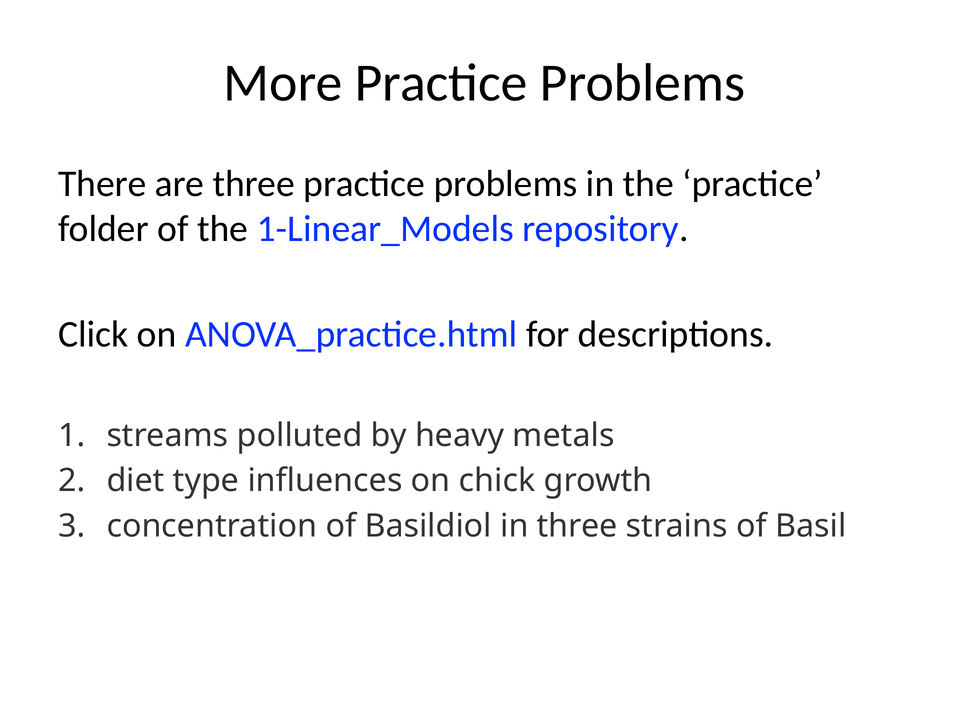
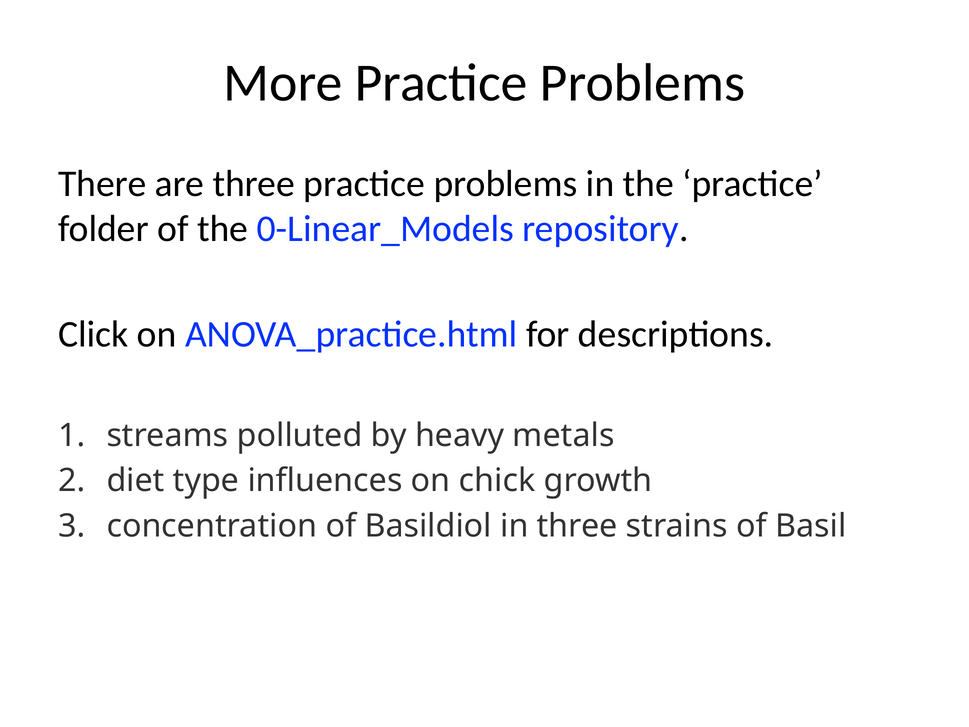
1-Linear_Models: 1-Linear_Models -> 0-Linear_Models (385, 229)
